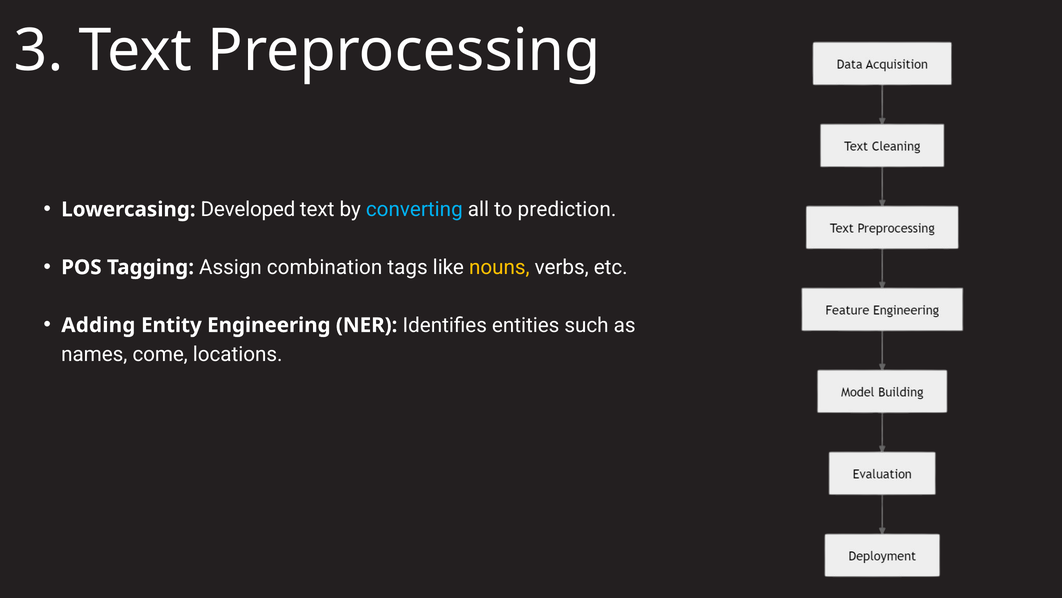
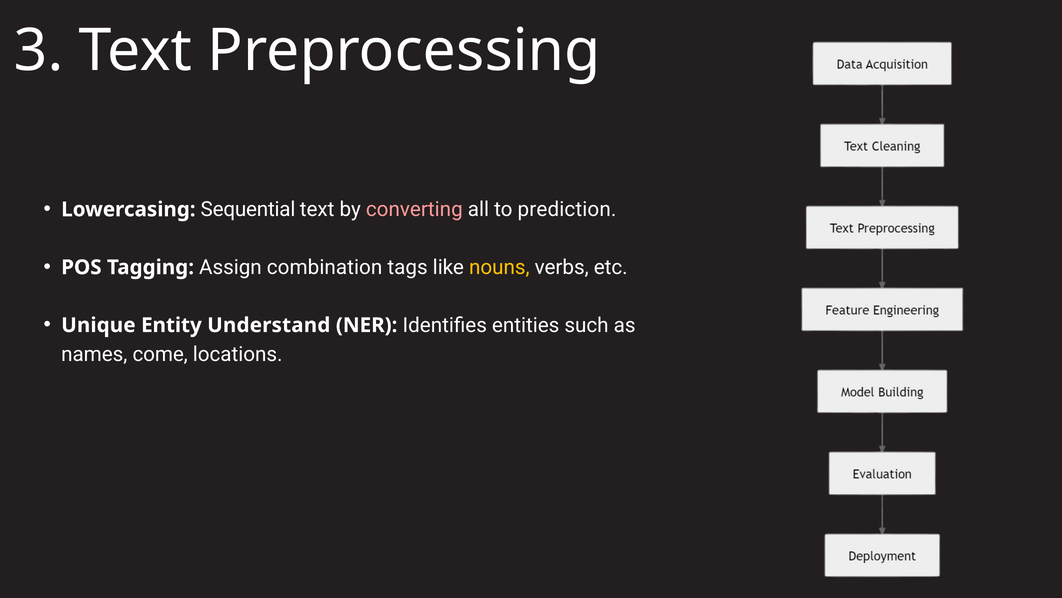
Developed: Developed -> Sequential (248, 209)
converting colour: light blue -> pink (414, 209)
Adding: Adding -> Unique (98, 325)
Engineering: Engineering -> Understand (269, 325)
